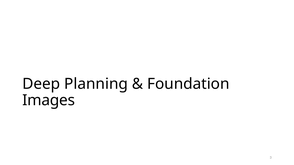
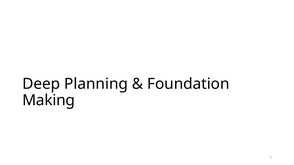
Images: Images -> Making (49, 101)
